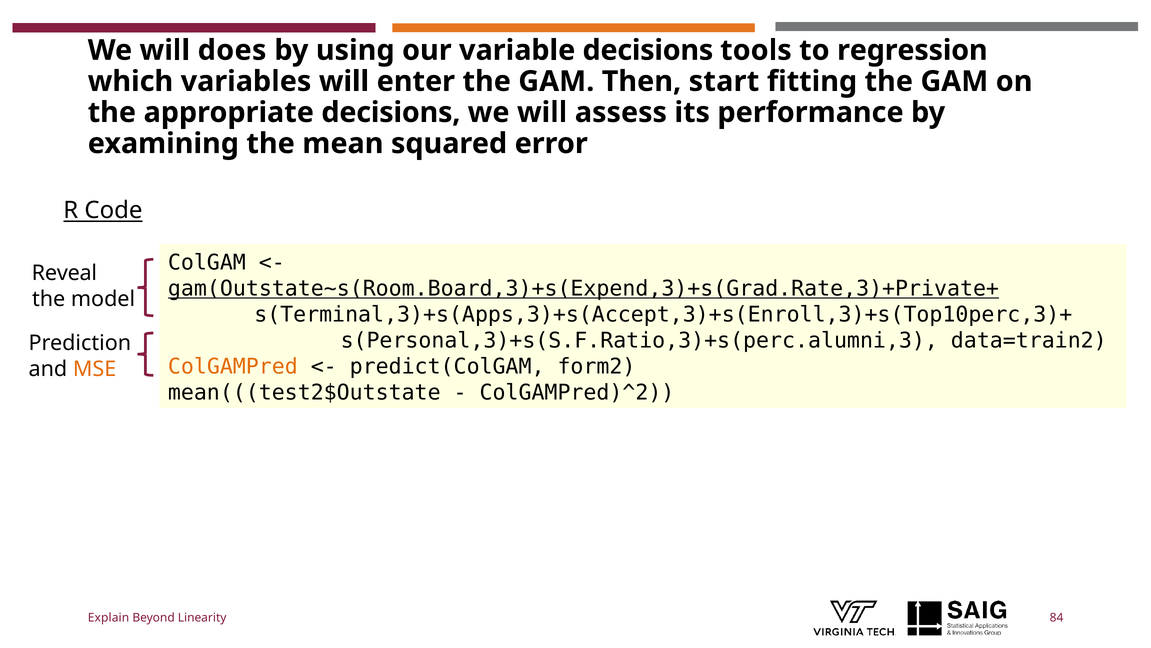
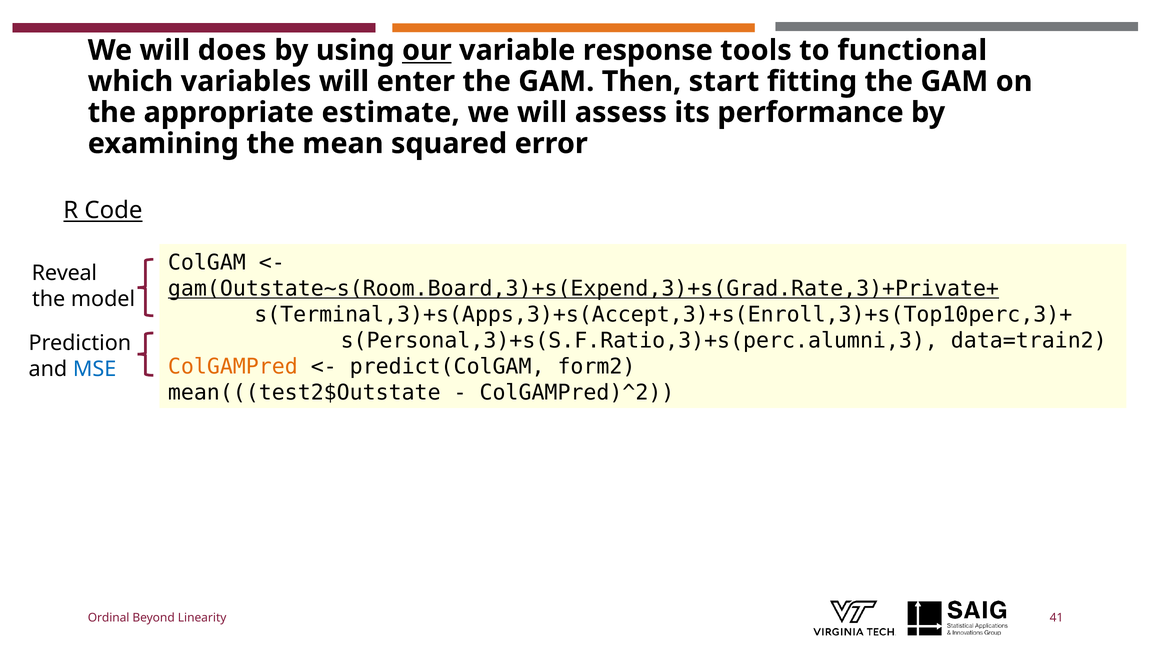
our underline: none -> present (427, 50)
variable decisions: decisions -> response (648, 50)
regression: regression -> functional (912, 50)
appropriate decisions: decisions -> estimate (391, 112)
MSE colour: orange -> blue (95, 369)
Explain: Explain -> Ordinal (109, 617)
84: 84 -> 41 (1057, 617)
